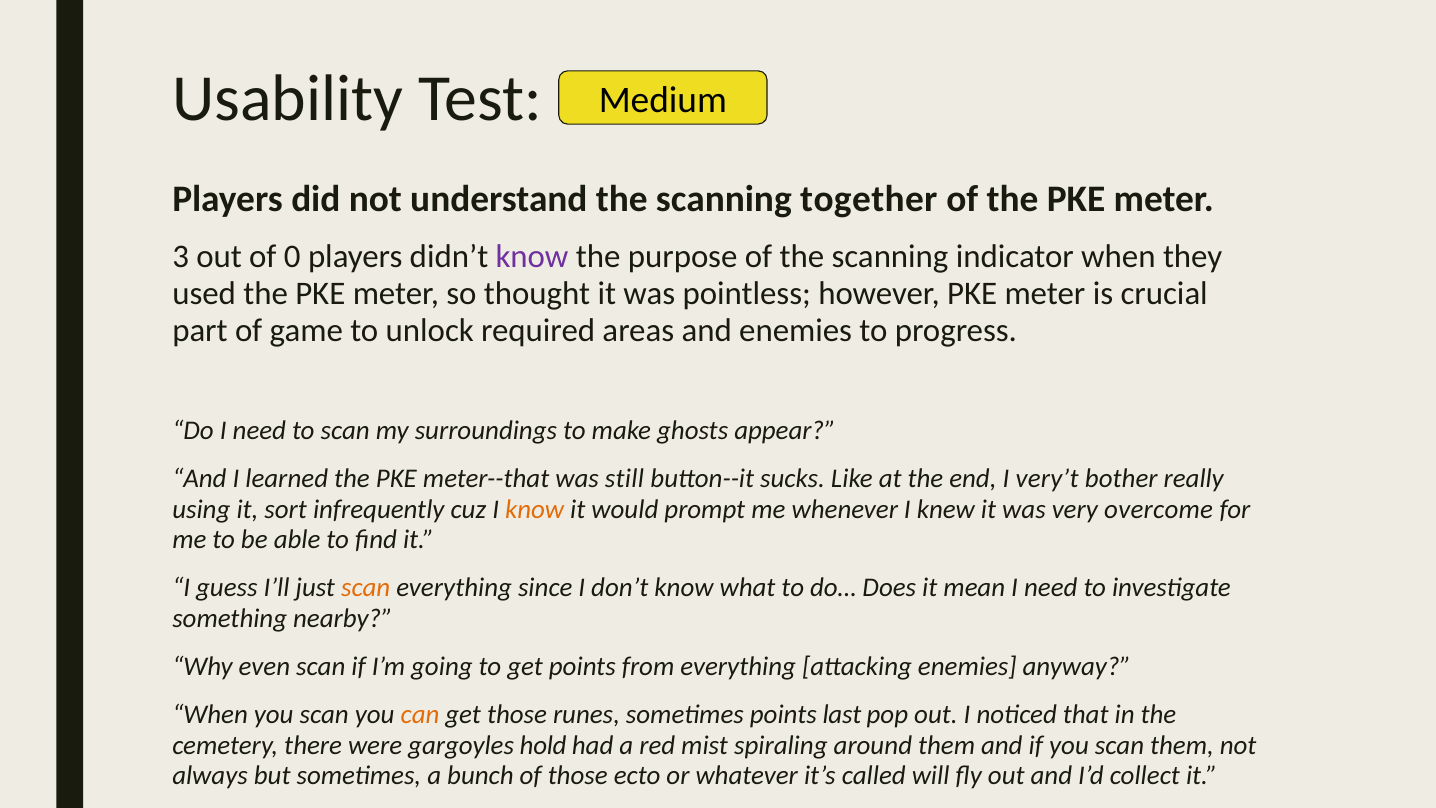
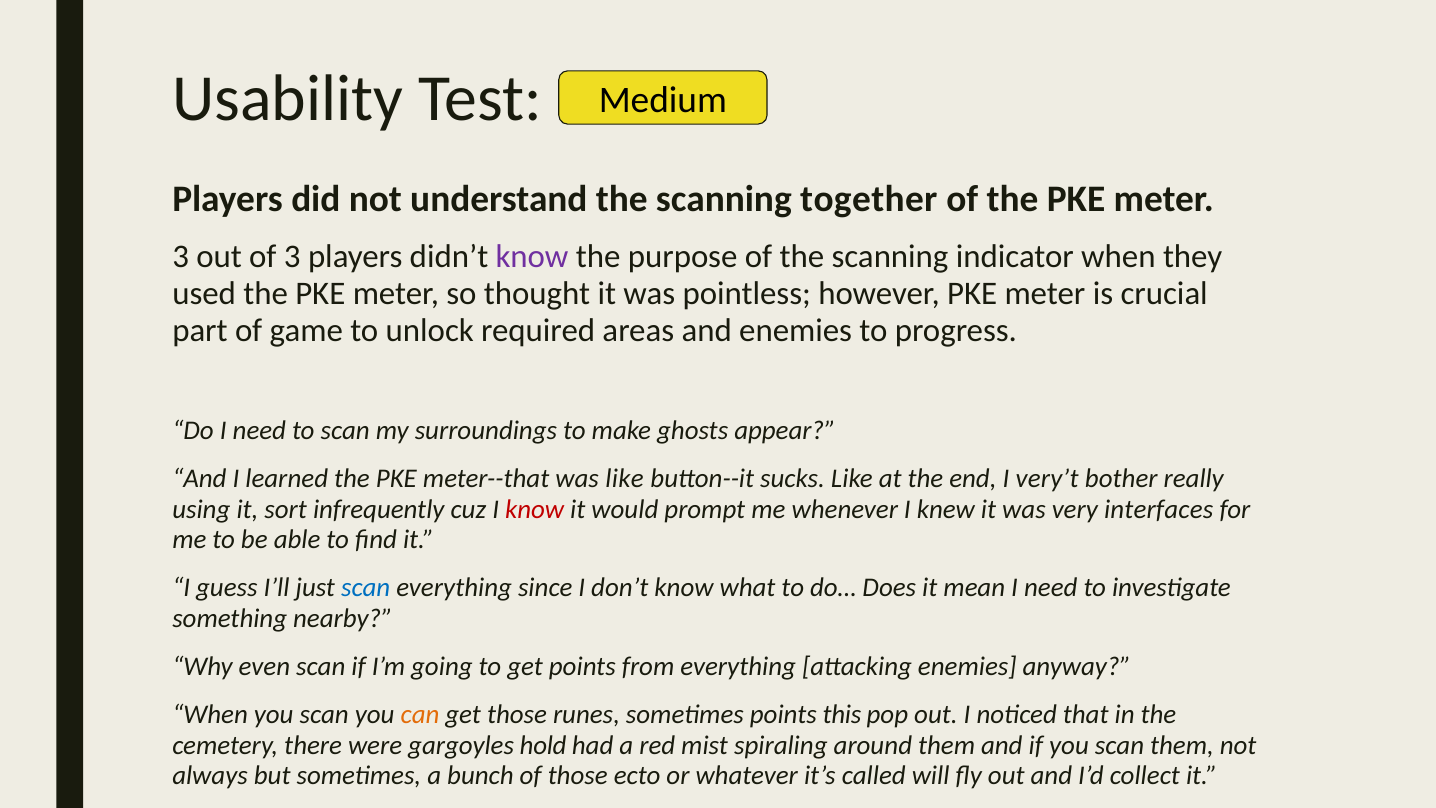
of 0: 0 -> 3 (292, 256)
was still: still -> like (624, 479)
know colour: orange -> red (535, 509)
overcome: overcome -> interfaces (1159, 509)
scan colour: orange -> blue (366, 588)
last: last -> this (842, 715)
